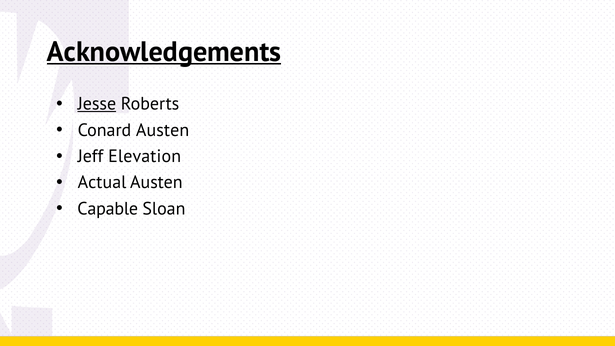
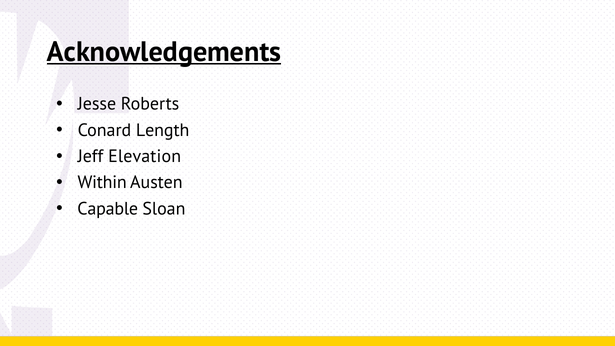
Jesse underline: present -> none (97, 104)
Conard Austen: Austen -> Length (163, 130)
Actual: Actual -> Within (102, 183)
